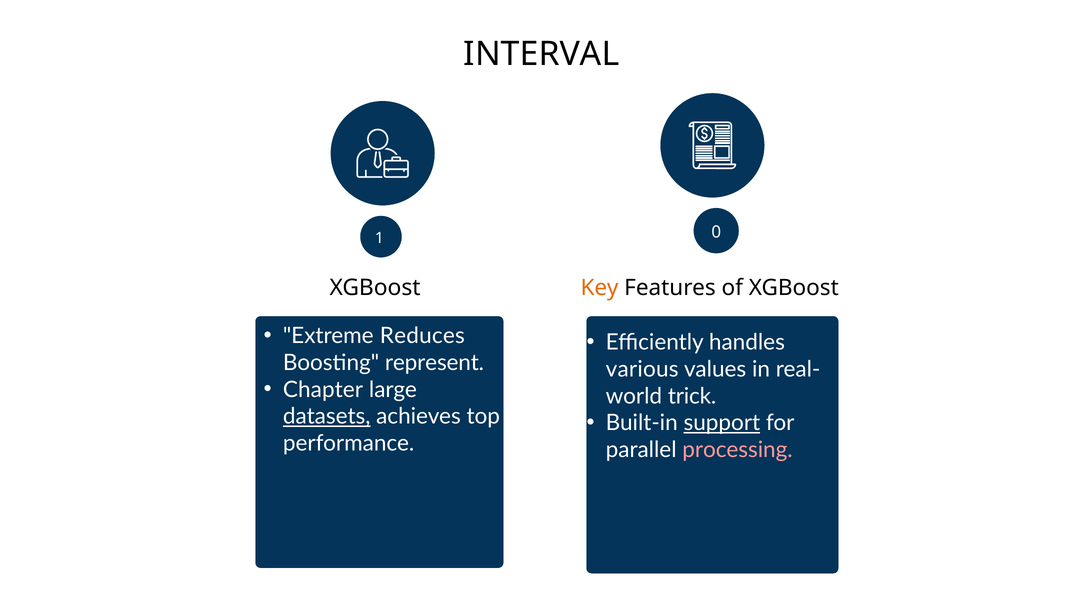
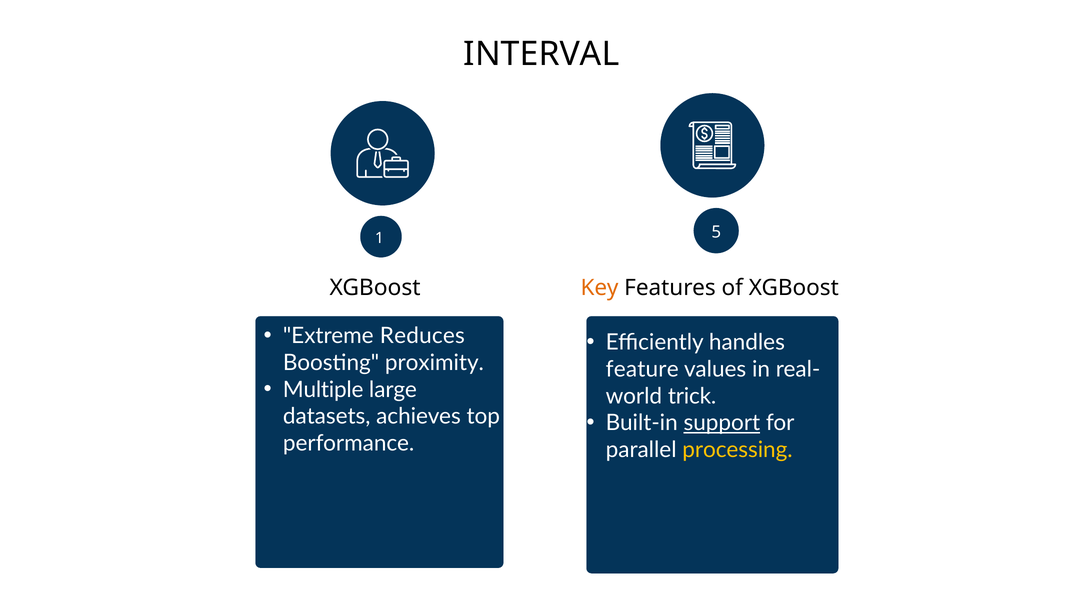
0: 0 -> 5 (716, 232)
represent: represent -> proximity (434, 363)
various: various -> feature (642, 369)
Chapter: Chapter -> Multiple (323, 390)
datasets underline: present -> none (327, 417)
processing colour: pink -> yellow (737, 450)
